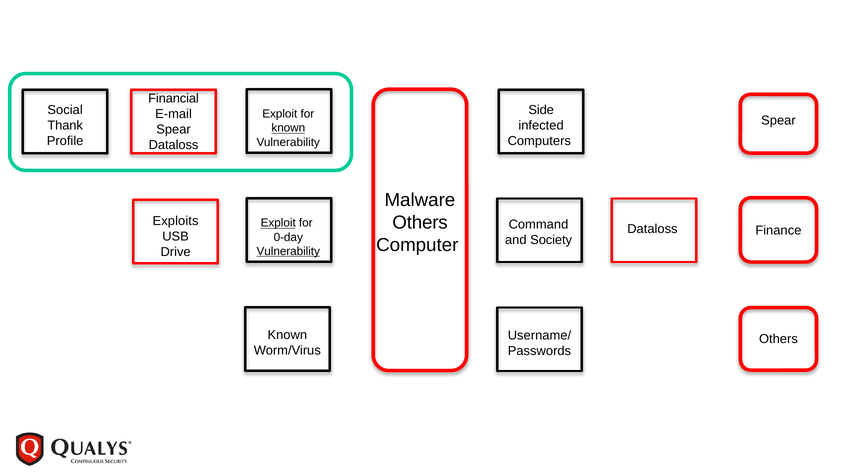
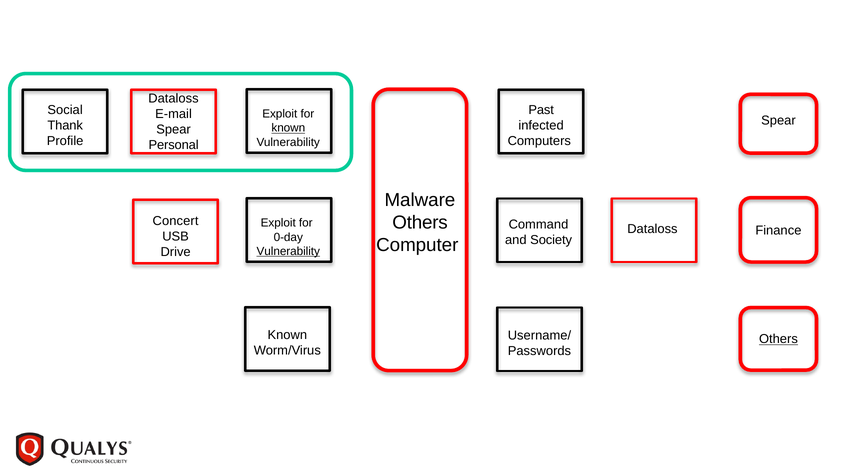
Financial: Financial -> Dataloss (173, 98)
Side: Side -> Past (541, 110)
Dataloss: Dataloss -> Personal (174, 145)
Exploits: Exploits -> Concert (176, 221)
Exploit underline: present -> none (278, 223)
Others underline: none -> present (778, 339)
